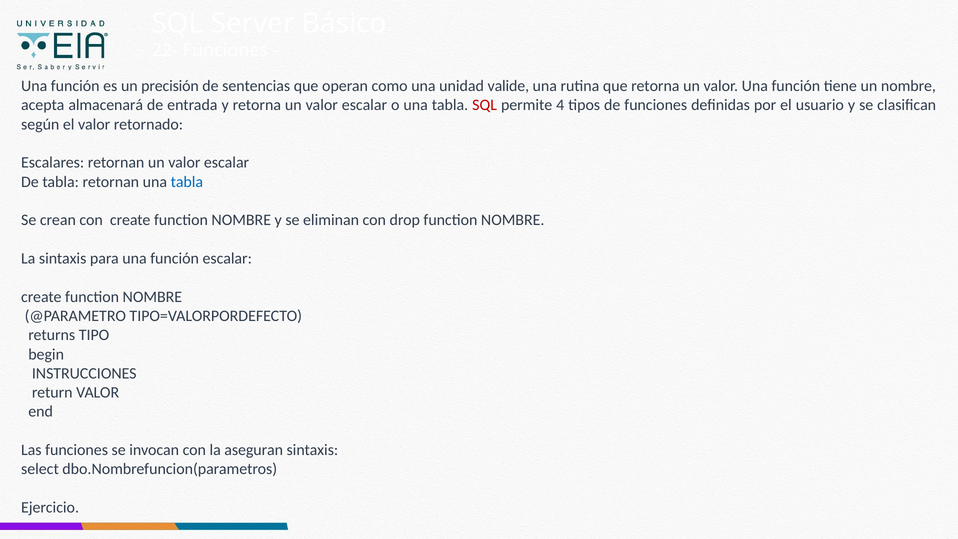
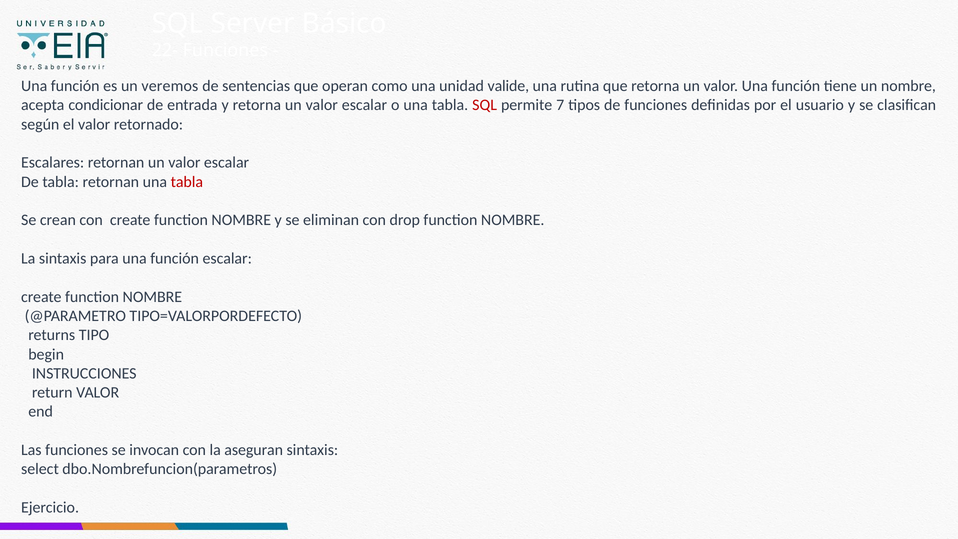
precisión: precisión -> veremos (170, 86)
almacenará: almacenará -> condicionar (106, 105)
4: 4 -> 7 (560, 105)
tabla colour: blue -> red (187, 182)
